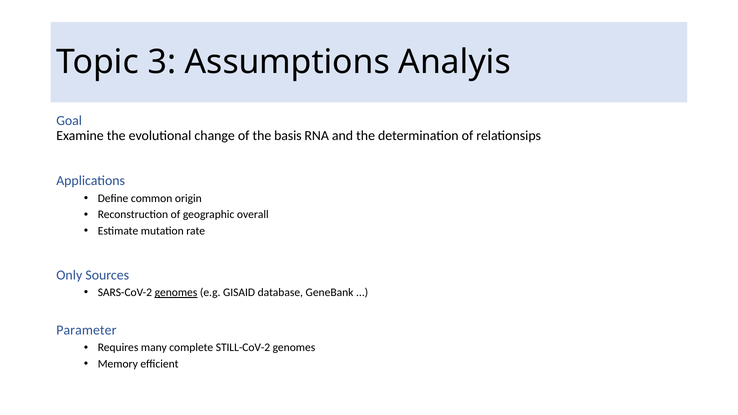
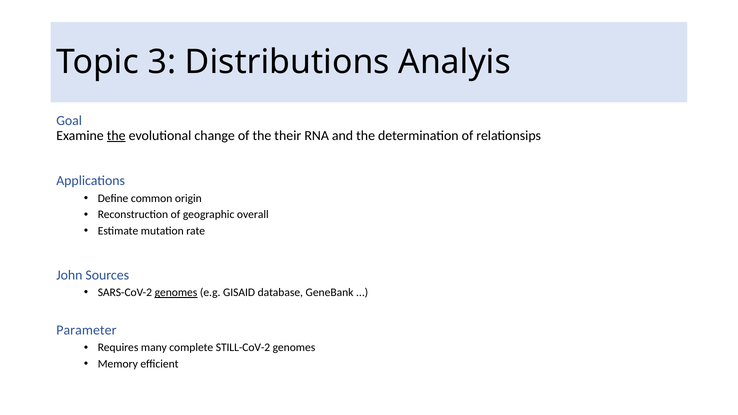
Assumptions: Assumptions -> Distributions (287, 62)
the underline: none -> present (116, 136)
basis: basis -> their (288, 136)
Only: Only -> John (69, 275)
